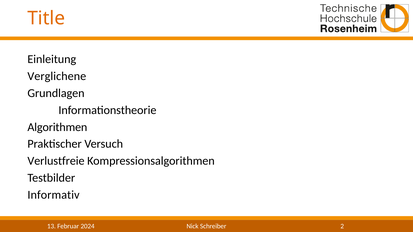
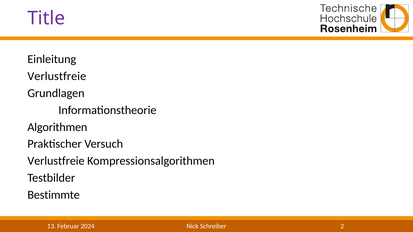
Title colour: orange -> purple (46, 18)
Verglichene: Verglichene -> Verlustfreie (57, 76)
Informativ: Informativ -> Bestimmte (54, 195)
